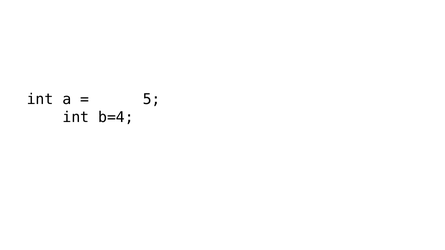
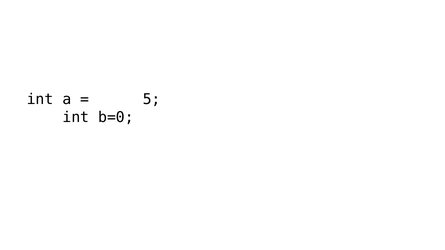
b=4: b=4 -> b=0 (116, 117)
